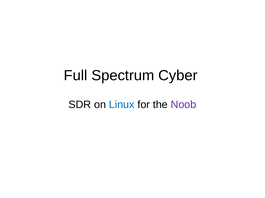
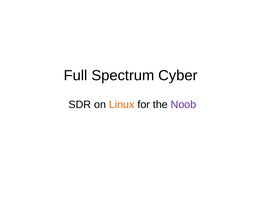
Linux colour: blue -> orange (122, 105)
